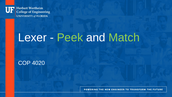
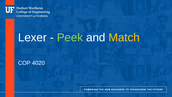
Match colour: light green -> yellow (124, 37)
